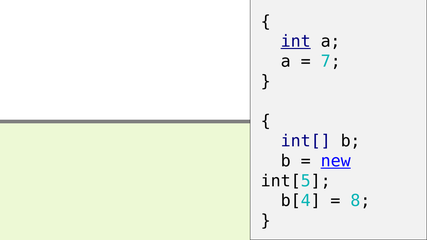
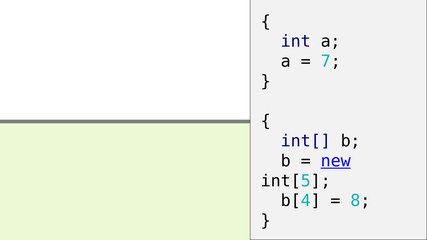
int underline: present -> none (296, 41)
